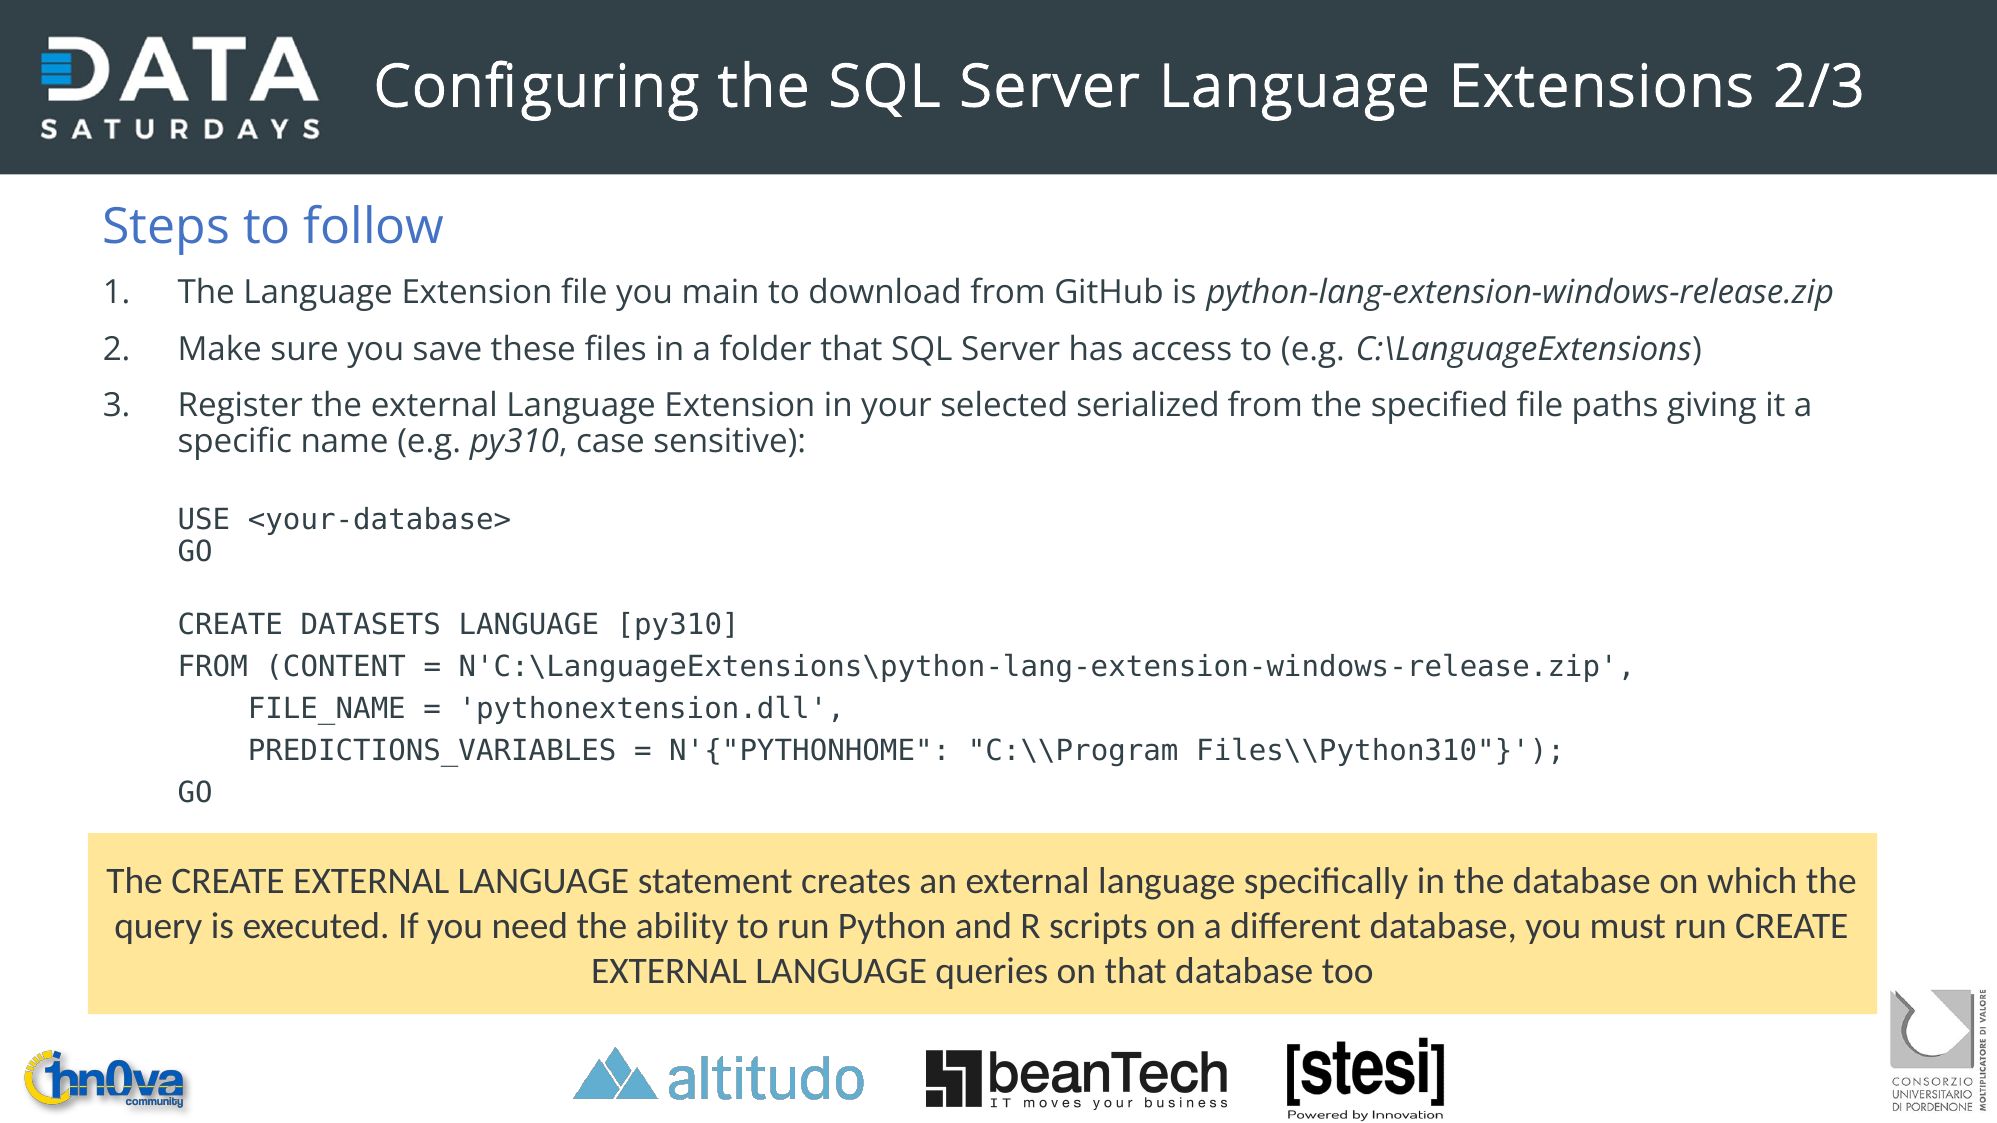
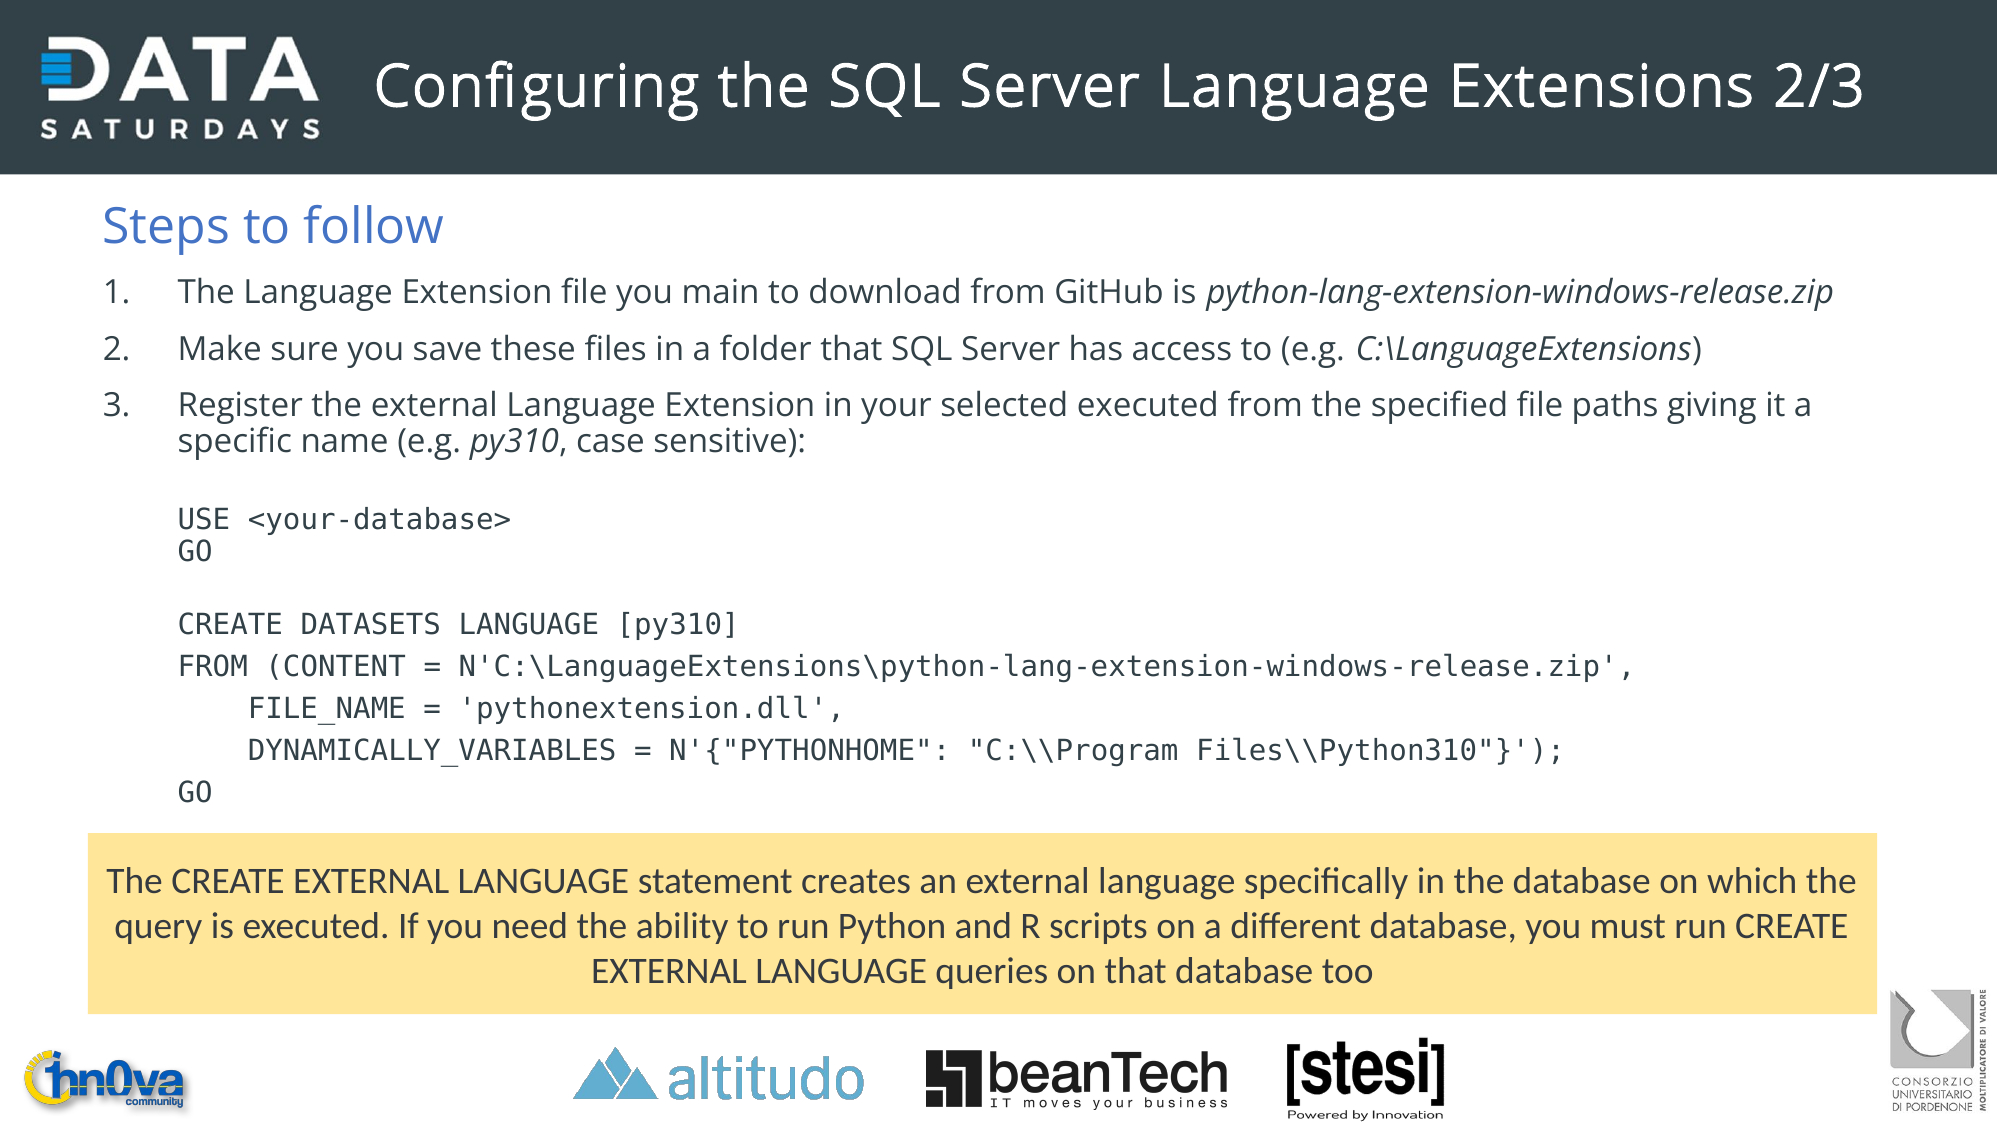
selected serialized: serialized -> executed (1148, 406)
PREDICTIONS_VARIABLES: PREDICTIONS_VARIABLES -> DYNAMICALLY_VARIABLES (432, 751)
